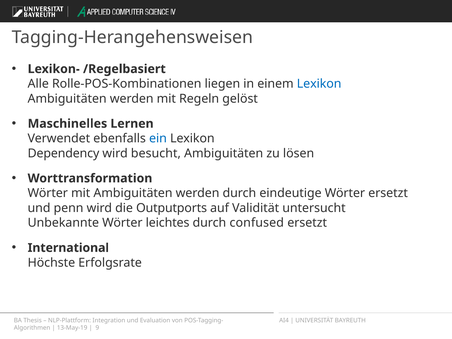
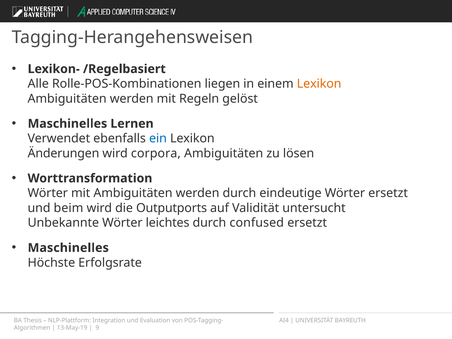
Lexikon colour: blue -> orange (319, 84)
Dependency: Dependency -> Änderungen (63, 153)
besucht: besucht -> corpora (156, 153)
penn: penn -> beim (68, 208)
International: International -> Maschinelles (68, 248)
